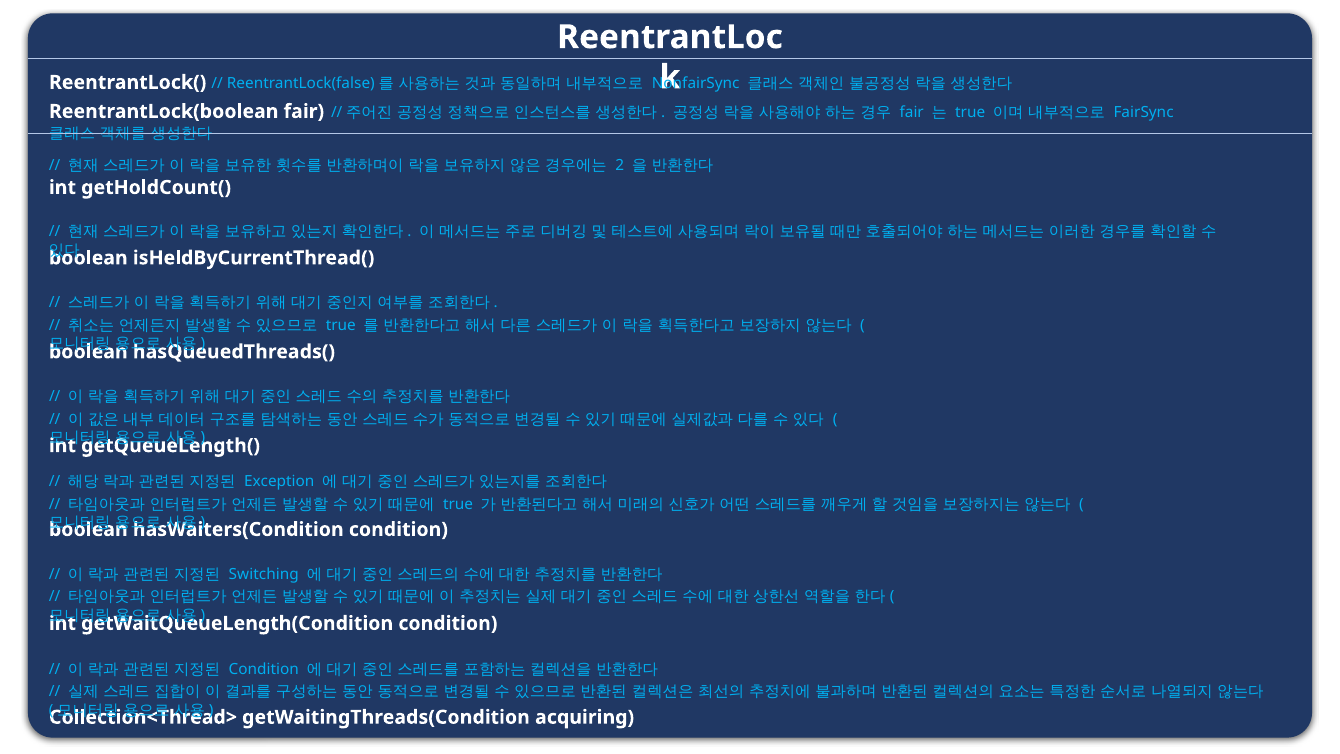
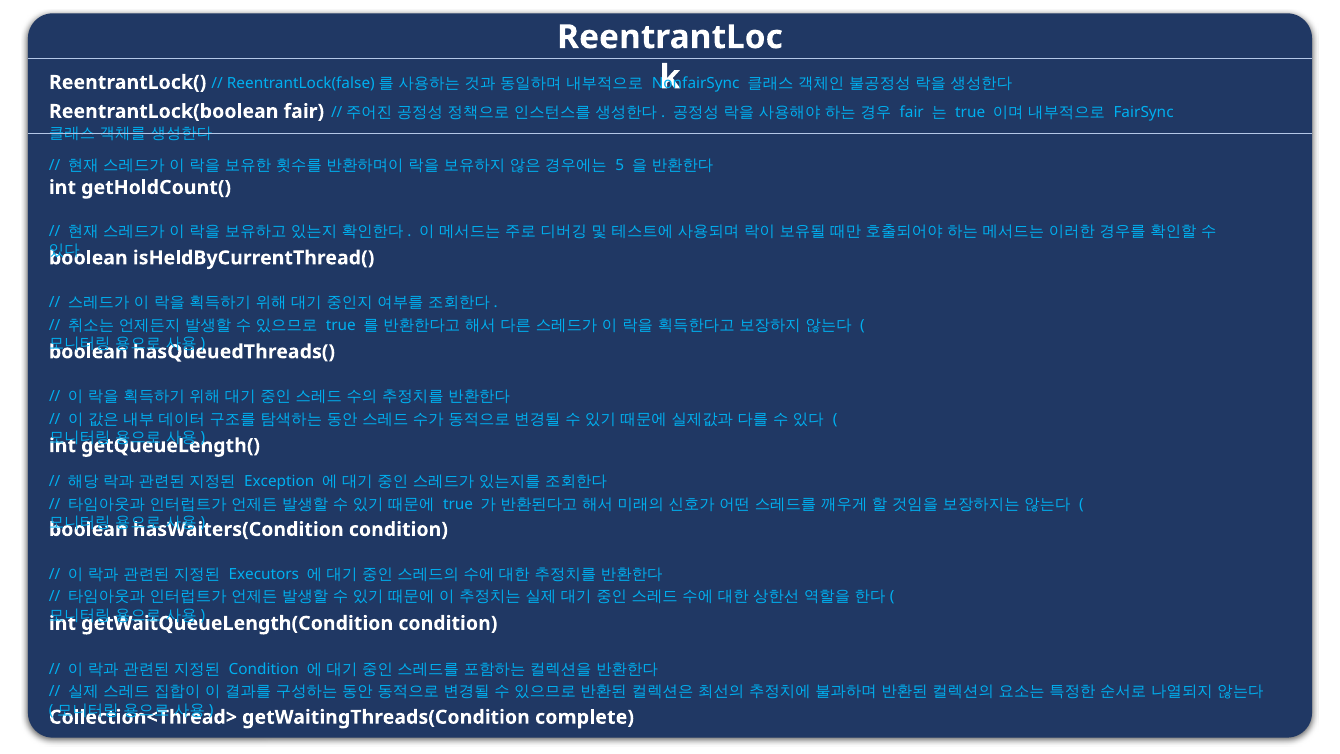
2: 2 -> 5 (620, 165)
Switching: Switching -> Executors (264, 574)
acquiring: acquiring -> complete (585, 717)
